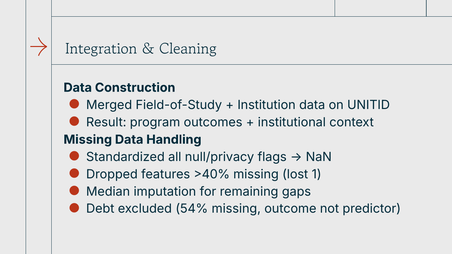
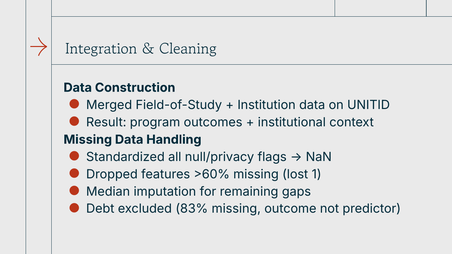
>40%: >40% -> >60% (212, 174)
54%: 54% -> 83% (192, 209)
